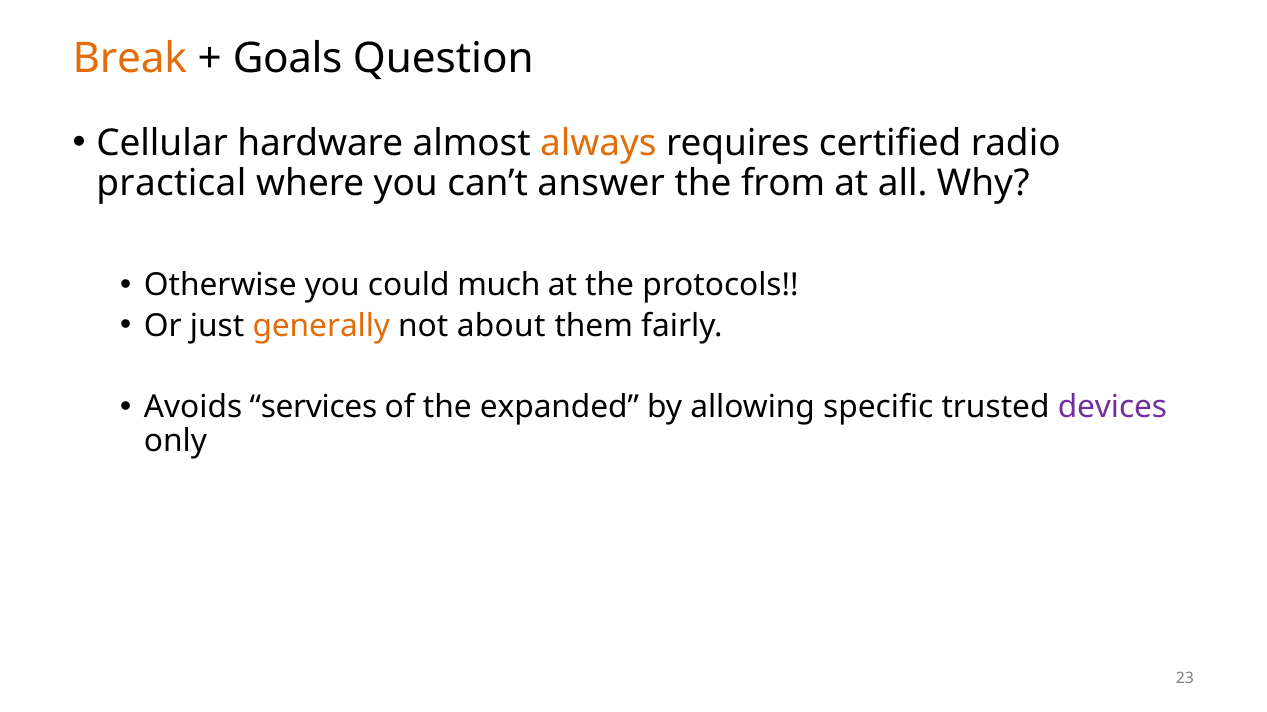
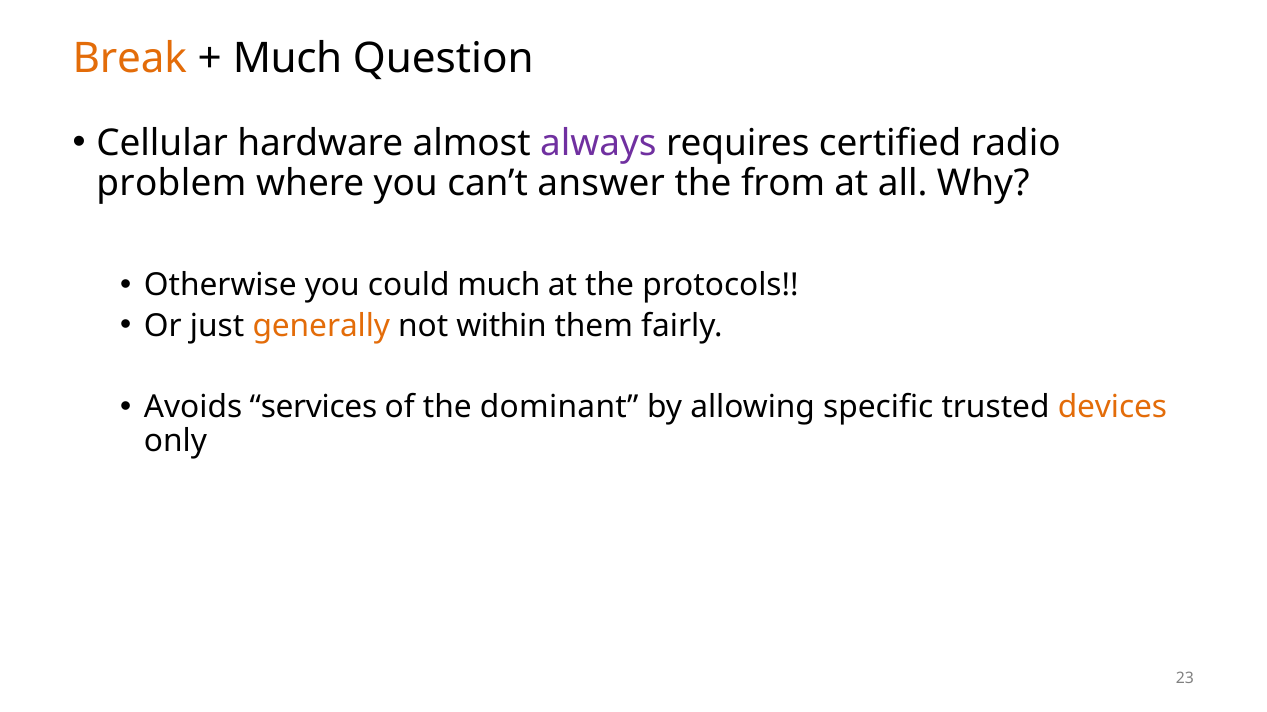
Goals: Goals -> Much (288, 59)
always colour: orange -> purple (598, 143)
practical: practical -> problem (171, 183)
about: about -> within (502, 326)
expanded: expanded -> dominant (559, 408)
devices colour: purple -> orange (1112, 408)
